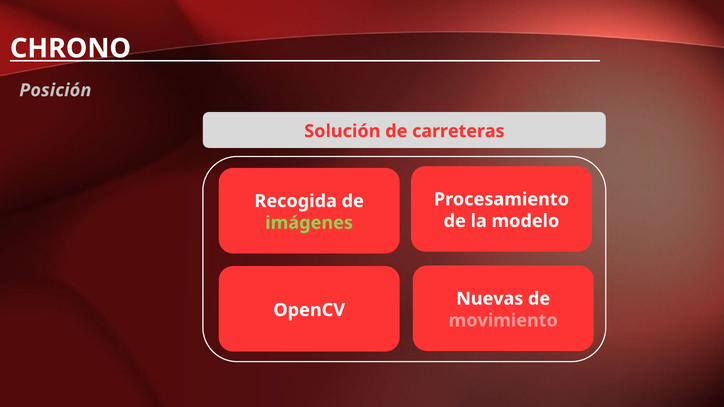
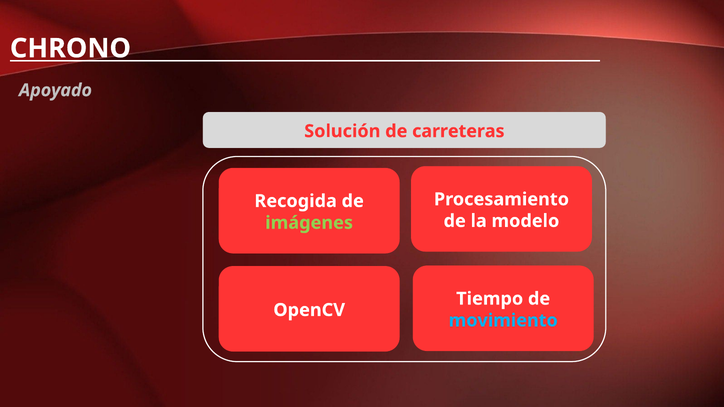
Posición: Posición -> Apoyado (55, 90)
Nuevas: Nuevas -> Tiempo (490, 299)
movimiento colour: pink -> light blue (503, 321)
